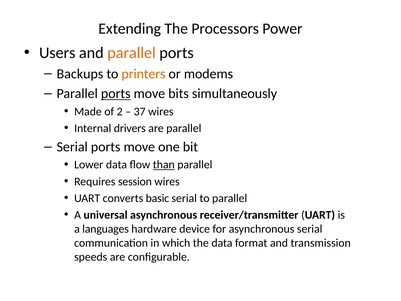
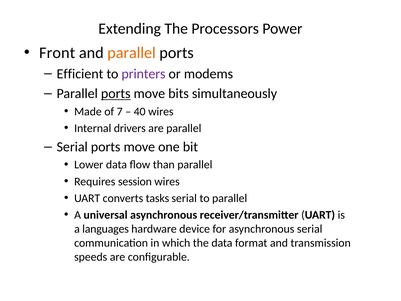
Users: Users -> Front (57, 53)
Backups: Backups -> Efficient (80, 74)
printers colour: orange -> purple (144, 74)
2: 2 -> 7 (120, 111)
37: 37 -> 40 (140, 111)
than underline: present -> none (164, 165)
basic: basic -> tasks (157, 198)
